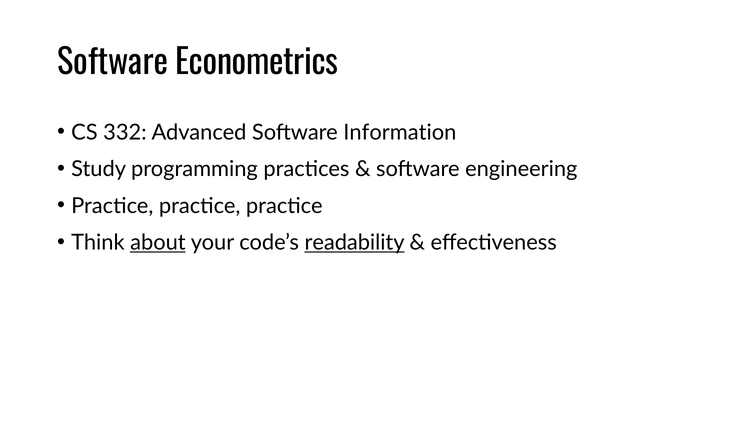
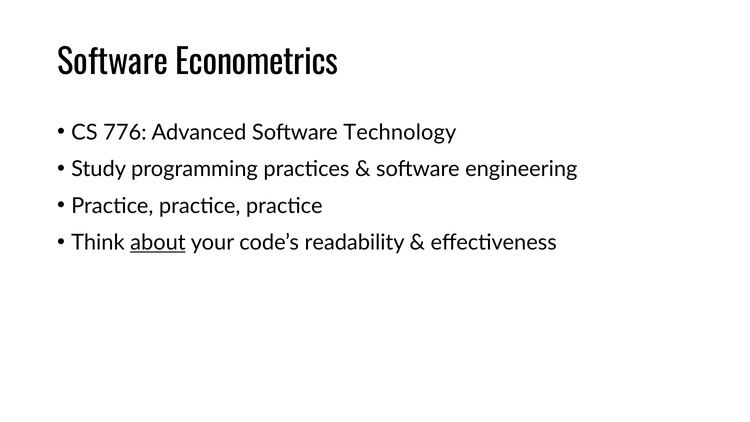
332: 332 -> 776 (125, 132)
Information: Information -> Technology (400, 132)
readability underline: present -> none (355, 242)
